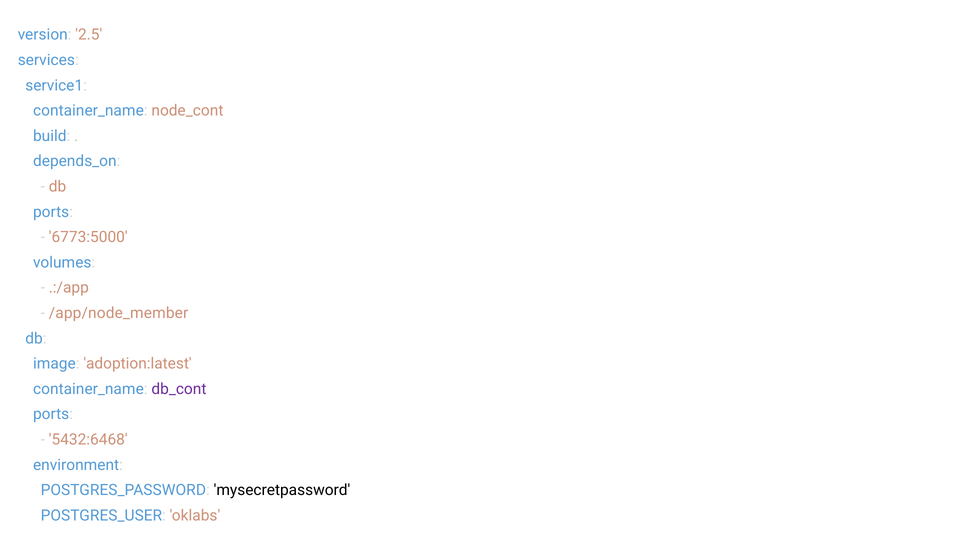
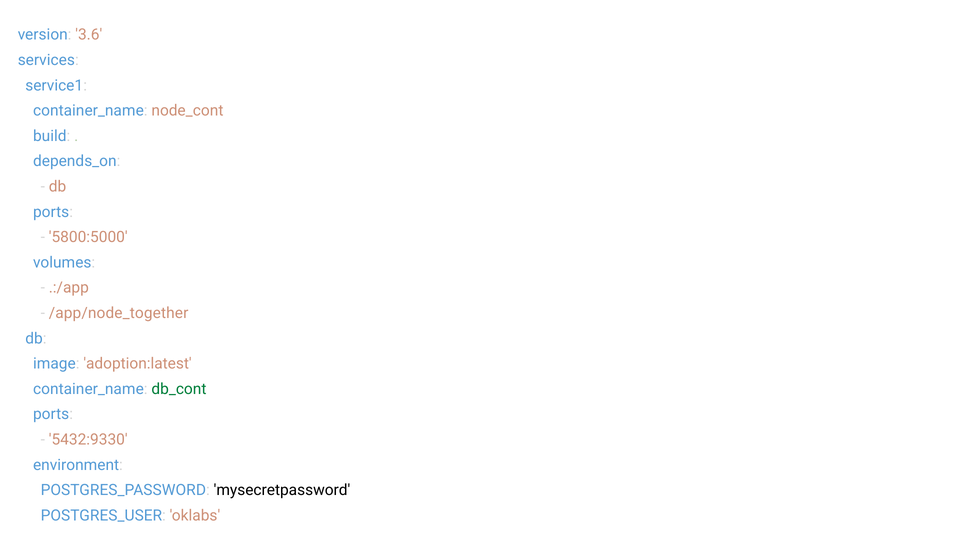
2.5: 2.5 -> 3.6 (89, 35)
6773:5000: 6773:5000 -> 5800:5000 (88, 237)
/app/node_member: /app/node_member -> /app/node_together (119, 313)
db_cont colour: purple -> green (179, 389)
5432:6468: 5432:6468 -> 5432:9330 (88, 439)
